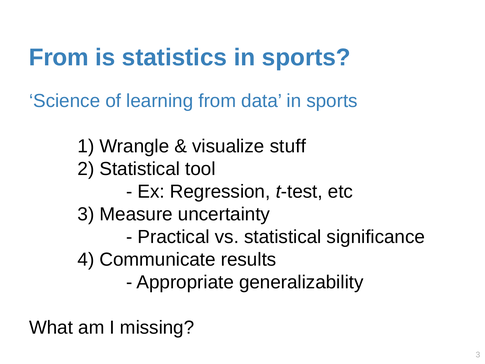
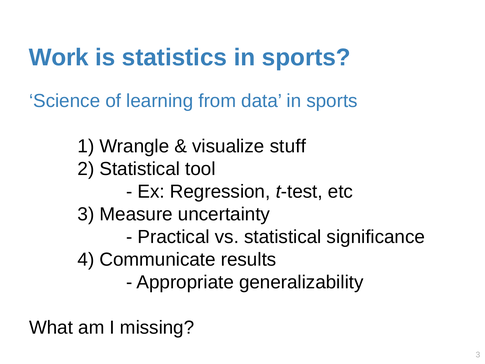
From: From -> Work (59, 57)
